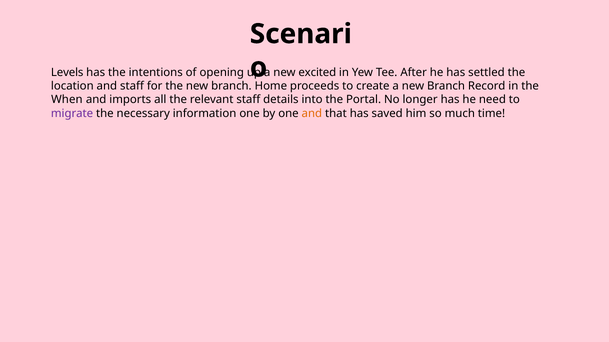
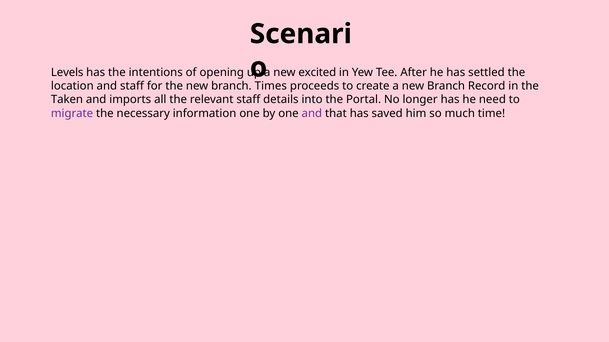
Home: Home -> Times (271, 86)
When: When -> Taken (67, 100)
and colour: orange -> purple (312, 114)
